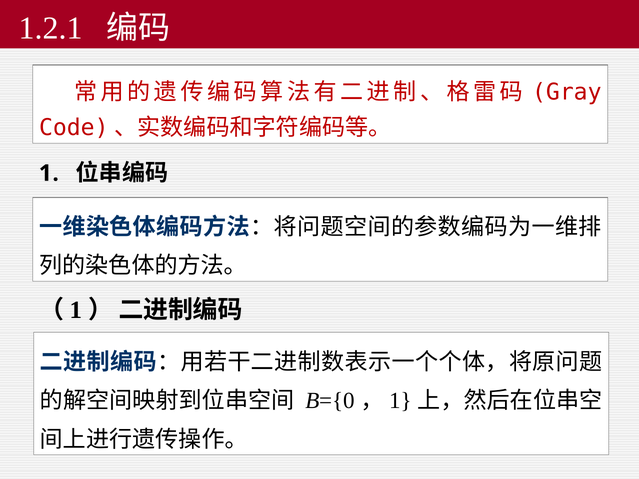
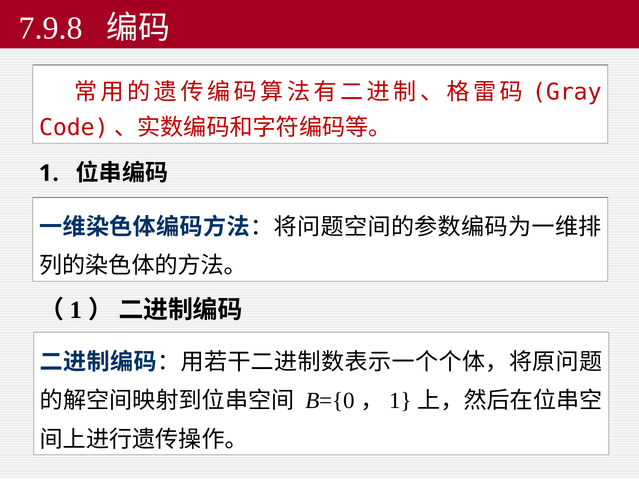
1.2.1: 1.2.1 -> 7.9.8 (51, 28)
